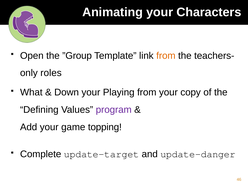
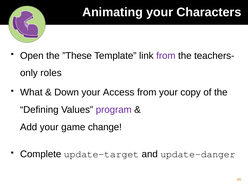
”Group: ”Group -> ”These (77, 56)
from colour: orange -> purple (166, 56)
Playing: Playing -> Access (119, 92)
topping: topping -> change (105, 127)
